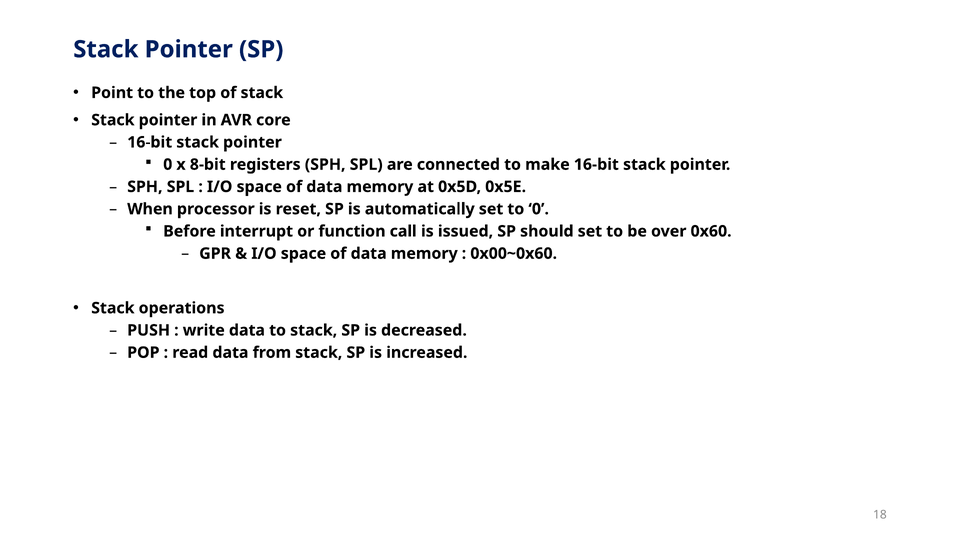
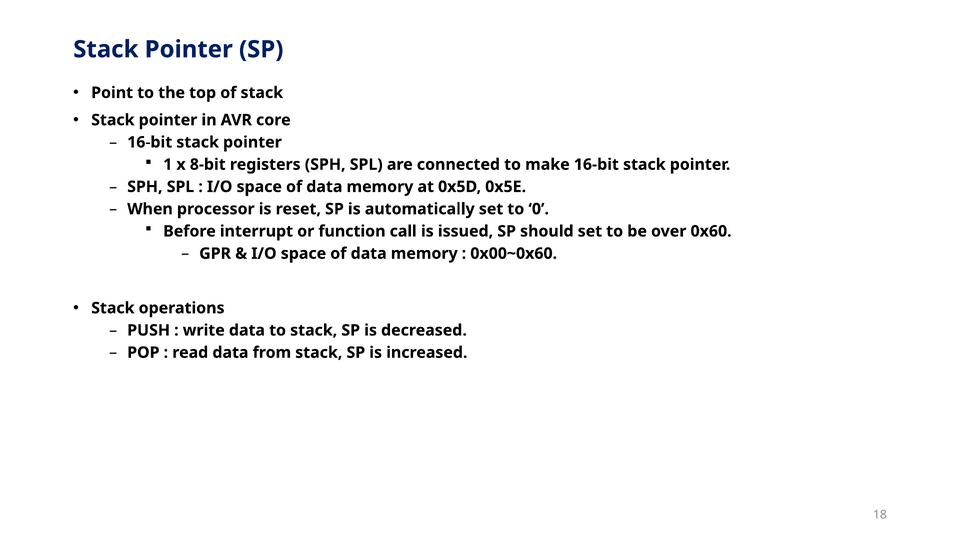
0: 0 -> 1 (168, 165)
